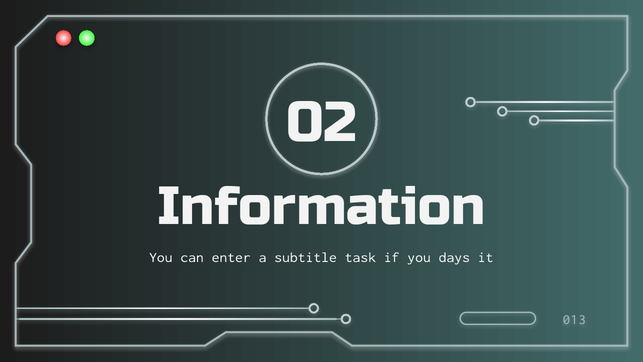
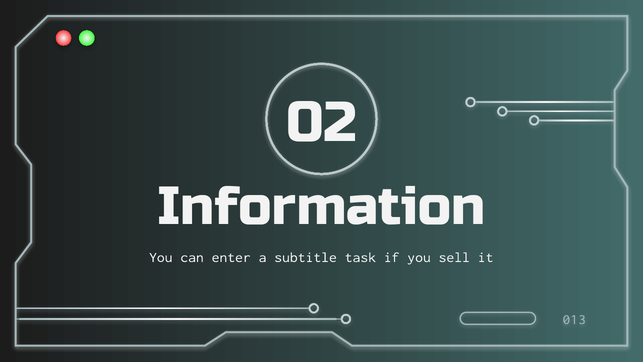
days: days -> sell (454, 257)
